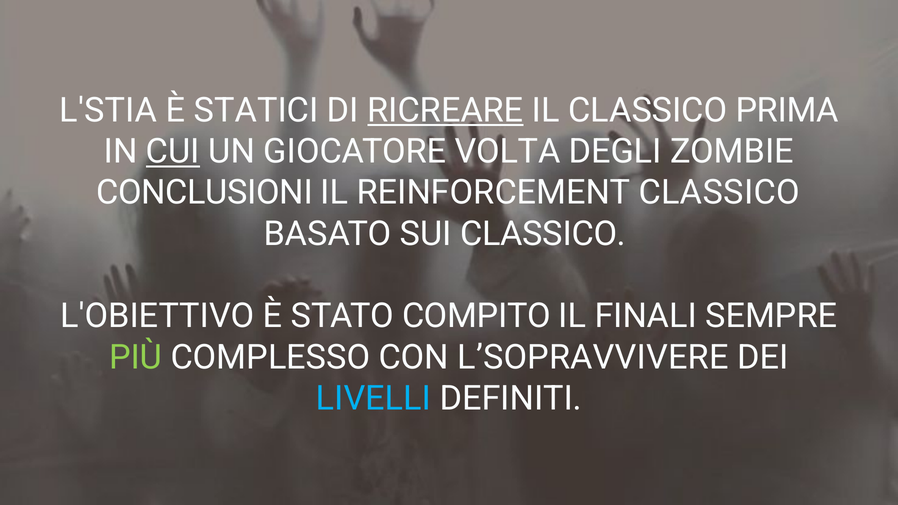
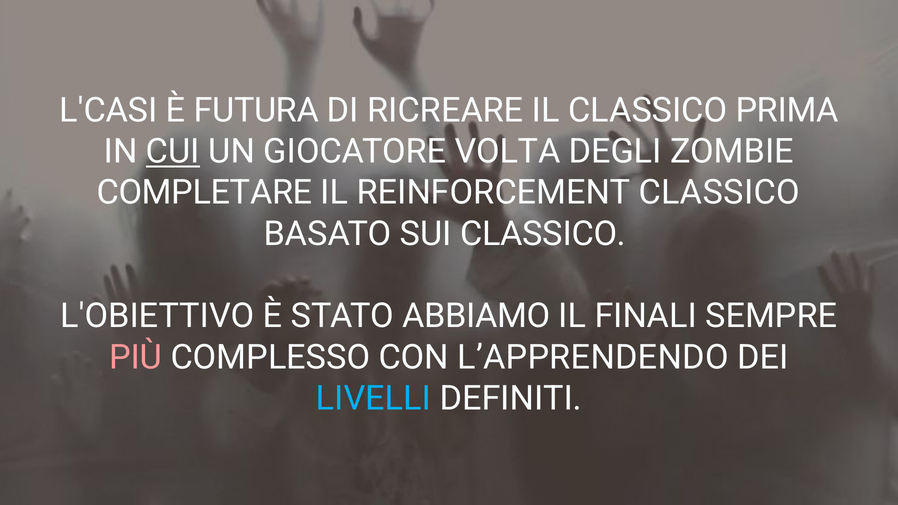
L'STIA: L'STIA -> L'CASI (108, 110)
STATICI: STATICI -> FUTURA (256, 110)
RICREARE underline: present -> none (445, 110)
CONCLUSIONI: CONCLUSIONI -> COMPLETARE (204, 193)
COMPITO: COMPITO -> ABBIAMO (476, 316)
PIÙ colour: light green -> pink (136, 357)
L’SOPRAVVIVERE: L’SOPRAVVIVERE -> L’APPRENDENDO (593, 357)
